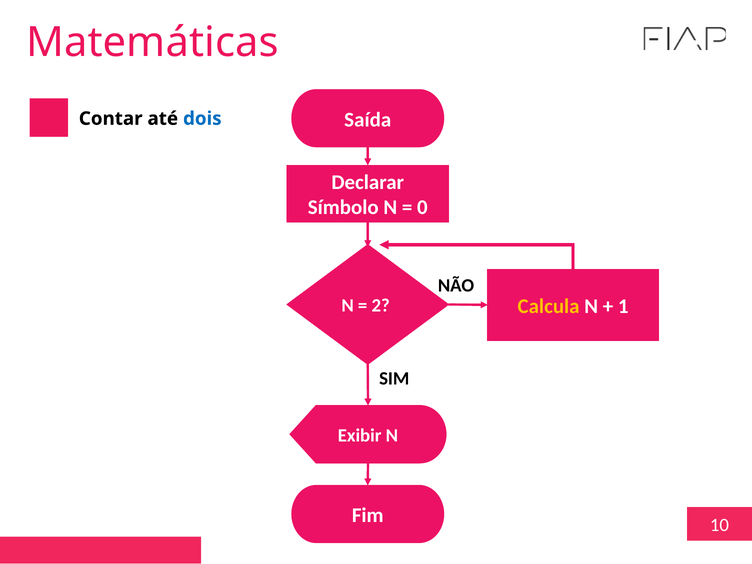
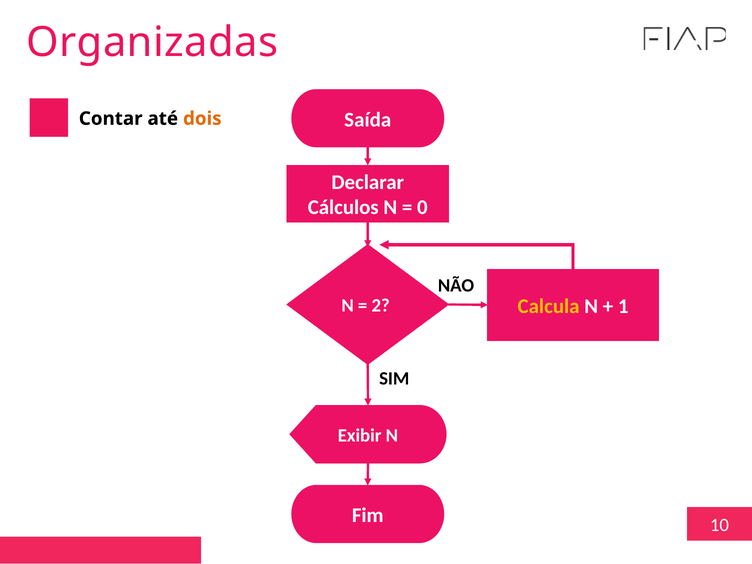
Matemáticas: Matemáticas -> Organizadas (152, 43)
dois colour: blue -> orange (202, 119)
Símbolo: Símbolo -> Cálculos (343, 208)
